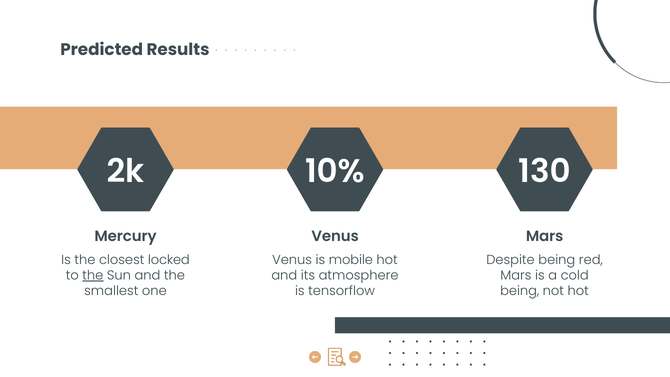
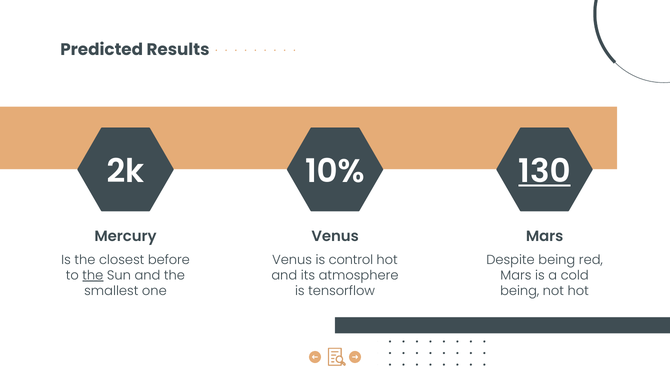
130 underline: none -> present (544, 172)
locked: locked -> before (169, 260)
mobile: mobile -> control (351, 260)
